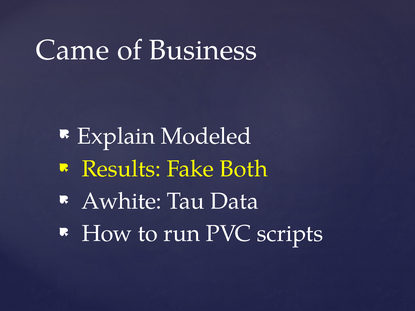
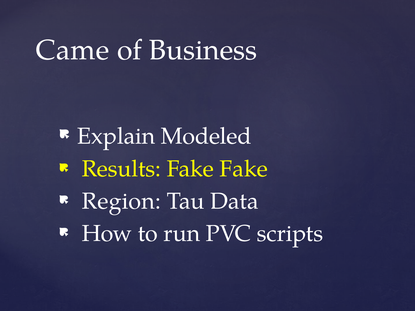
Fake Both: Both -> Fake (244, 169)
Awhite: Awhite -> Region (121, 201)
